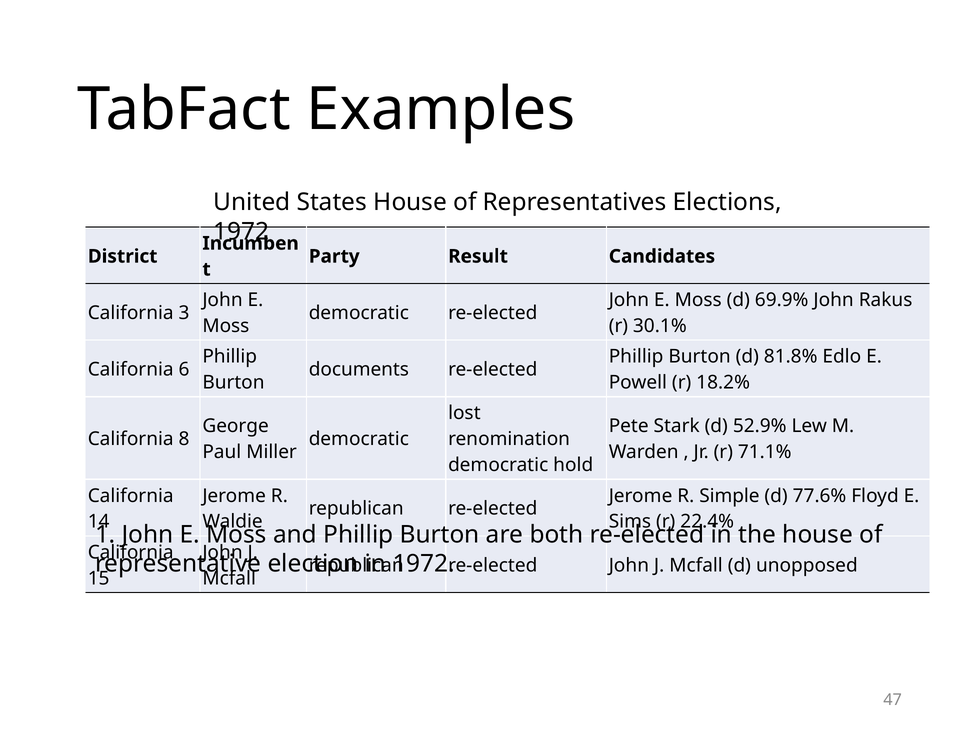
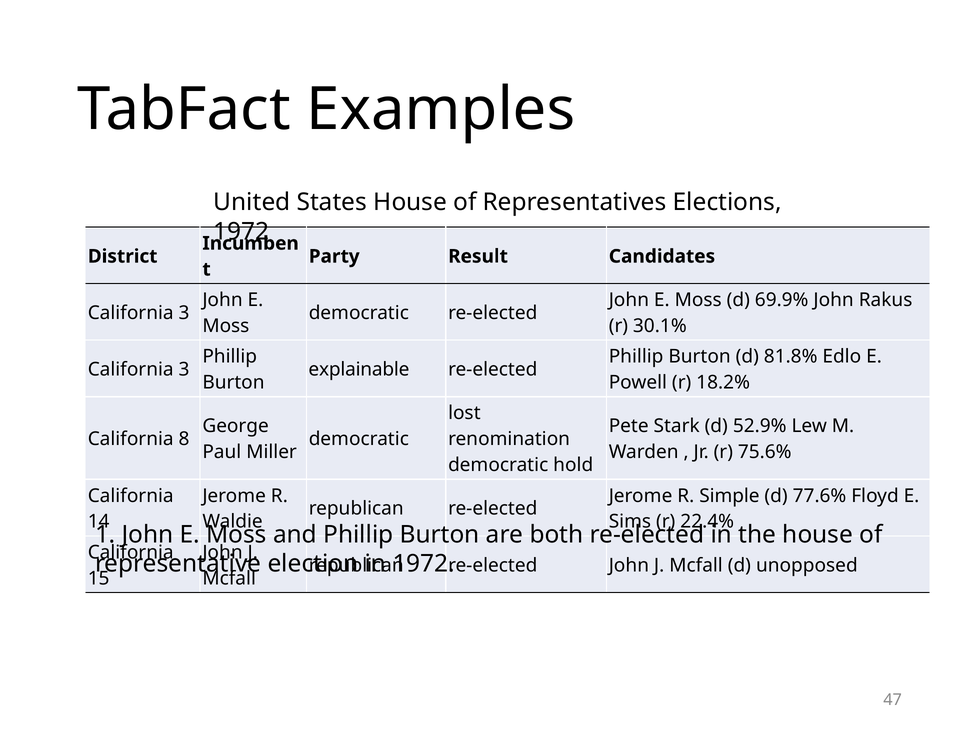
6: 6 -> 3 (184, 370)
documents: documents -> explainable (359, 370)
71.1%: 71.1% -> 75.6% (765, 452)
